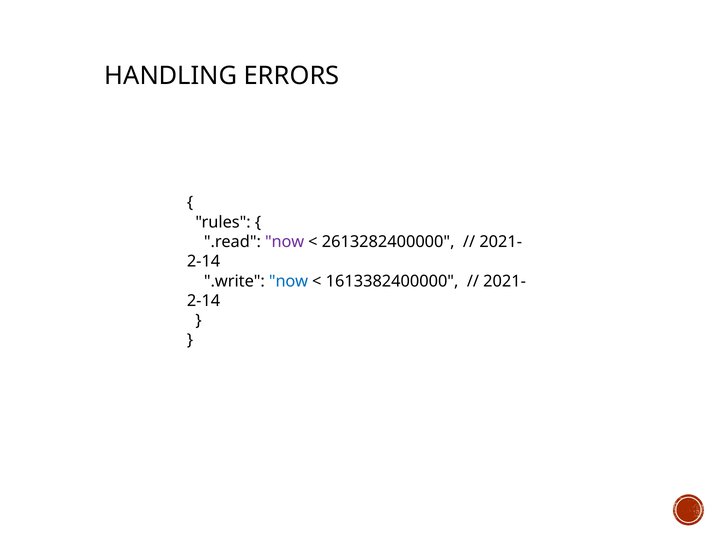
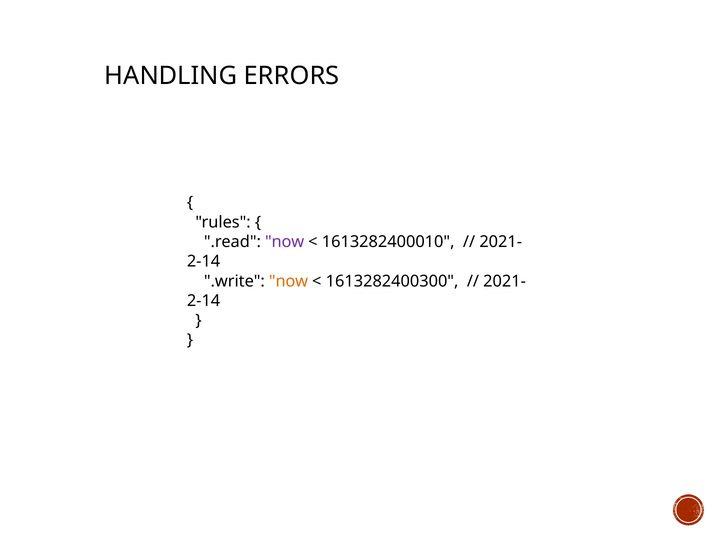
2613282400000: 2613282400000 -> 1613282400010 (388, 242)
now colour: blue -> orange (289, 281)
1613382400000: 1613382400000 -> 1613282400300 (392, 281)
